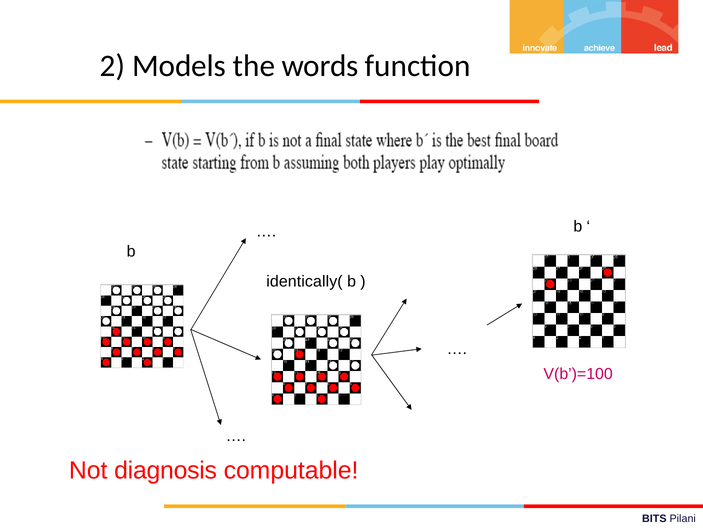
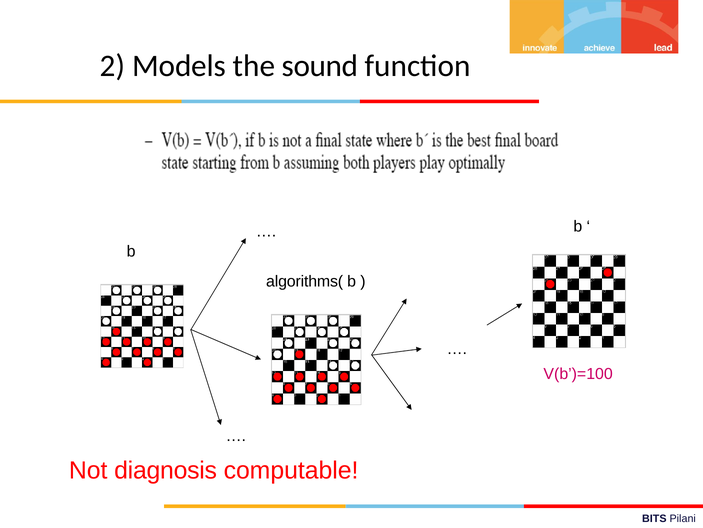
words: words -> sound (320, 66)
identically(: identically( -> algorithms( (305, 281)
